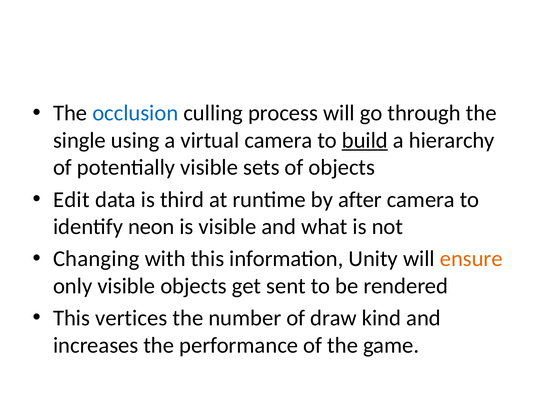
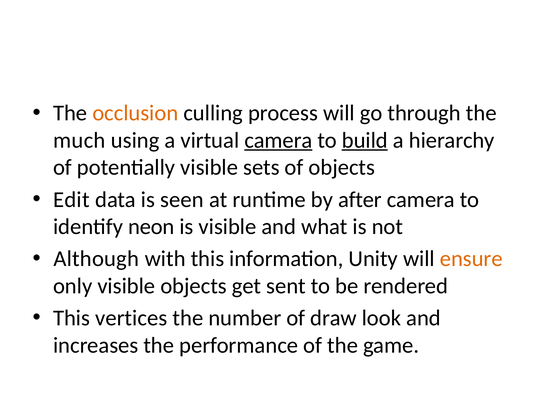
occlusion colour: blue -> orange (135, 113)
single: single -> much (79, 140)
camera underline: none -> present (278, 140)
third: third -> seen (182, 200)
Changing: Changing -> Although (96, 259)
kind: kind -> look (381, 318)
